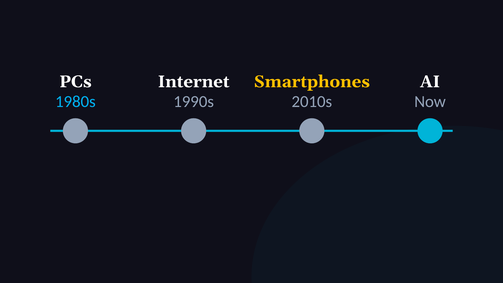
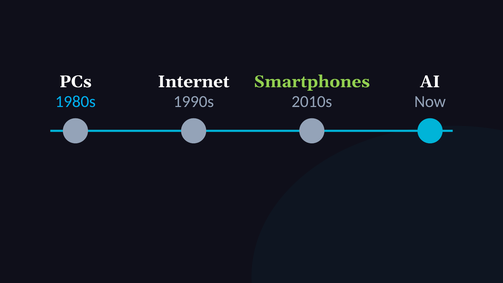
Smartphones colour: yellow -> light green (312, 82)
